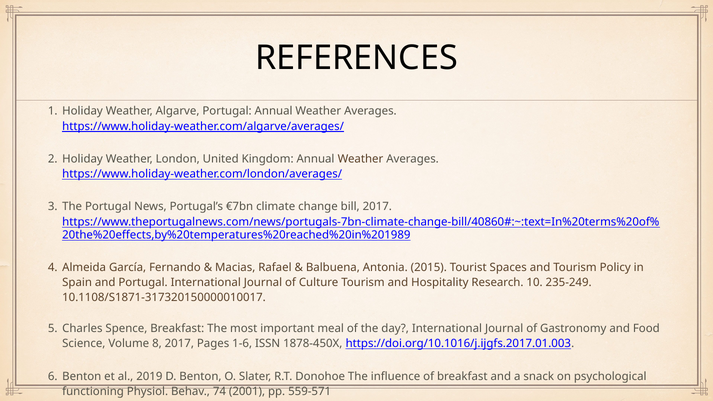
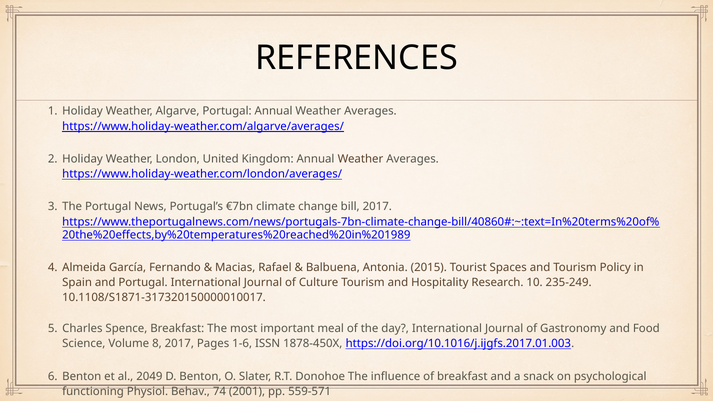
2019: 2019 -> 2049 (149, 376)
